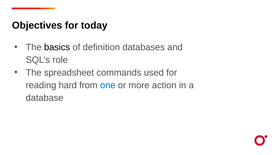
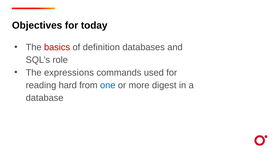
basics colour: black -> red (57, 47)
spreadsheet: spreadsheet -> expressions (69, 72)
action: action -> digest (164, 85)
